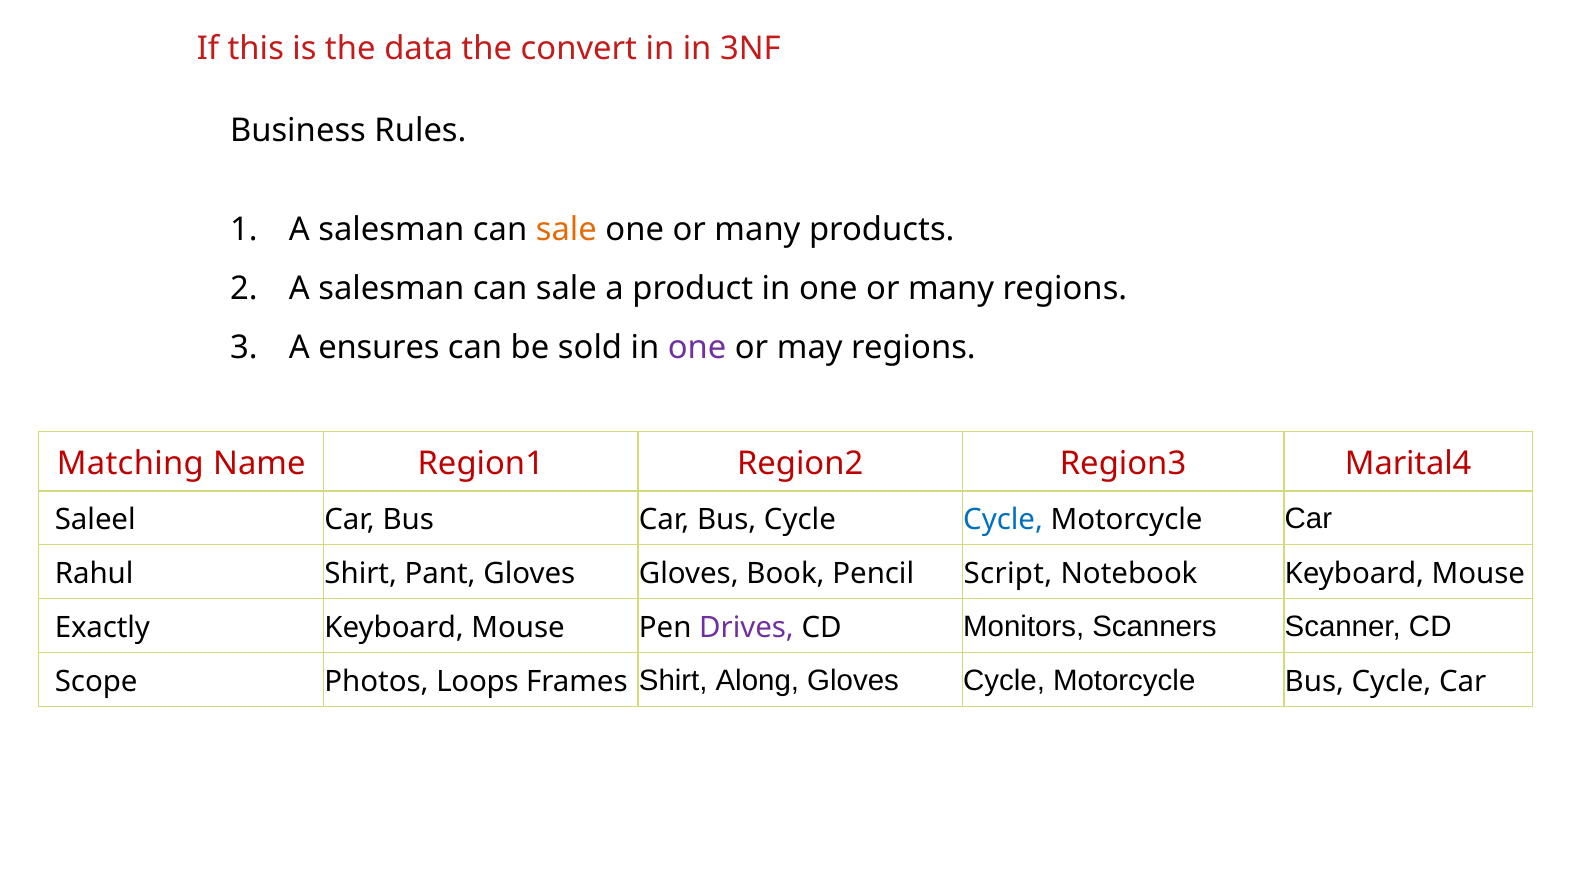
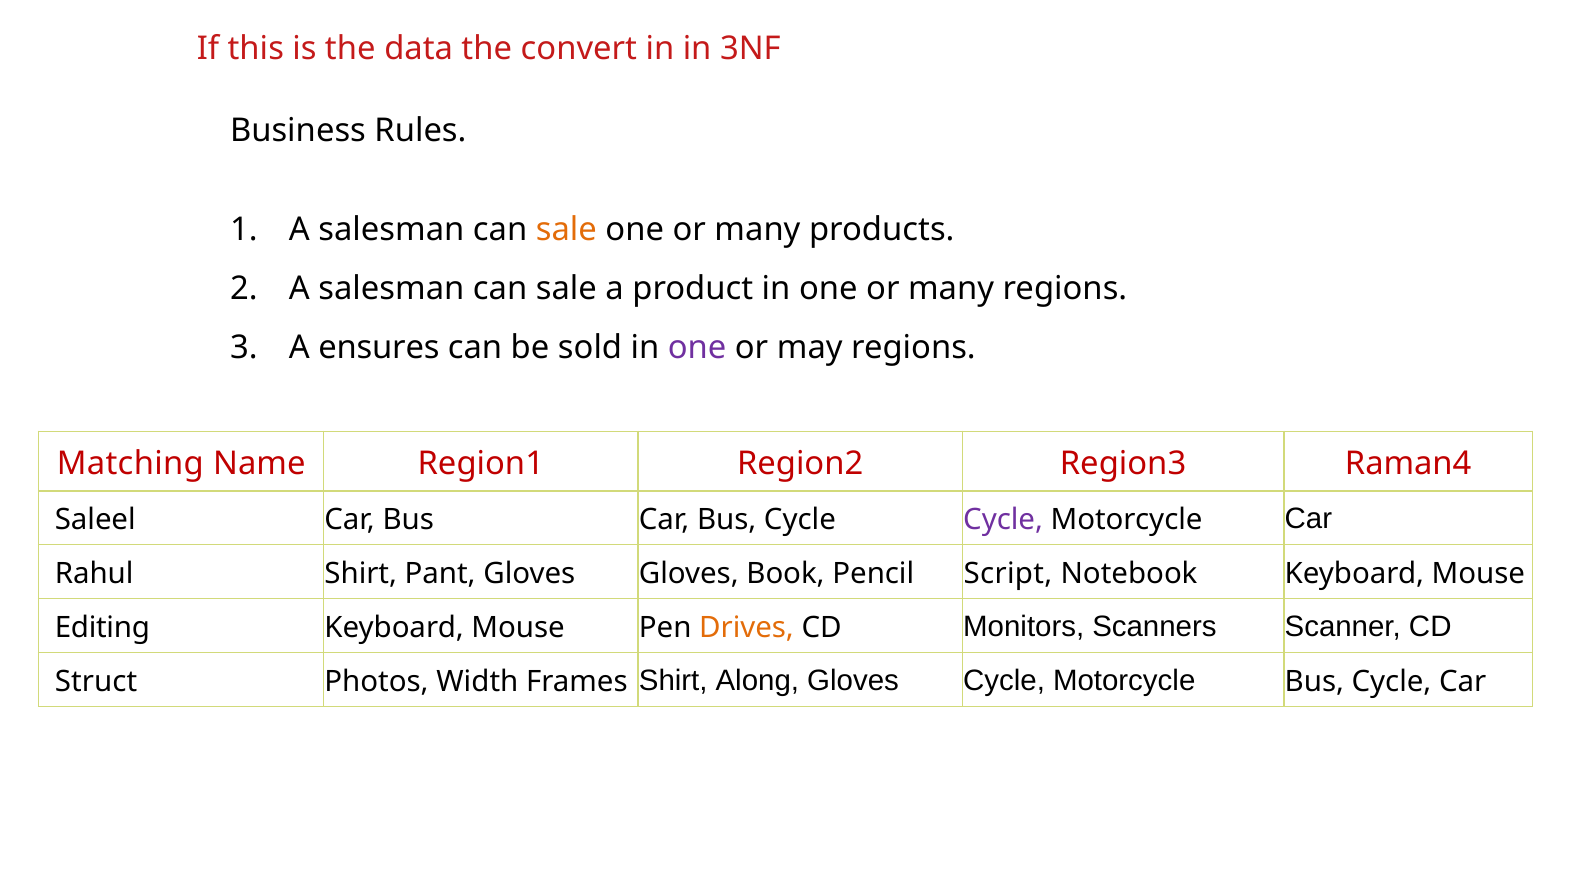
Marital4: Marital4 -> Raman4 (1408, 463)
Cycle colour: blue -> purple (1003, 520)
Exactly: Exactly -> Editing (102, 628)
Drives colour: purple -> orange (746, 628)
Scope: Scope -> Struct (96, 681)
Loops: Loops -> Width (477, 681)
